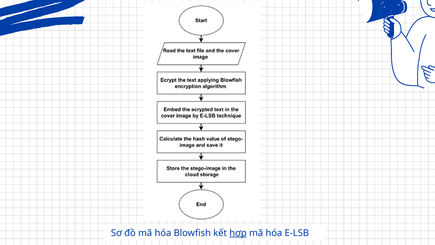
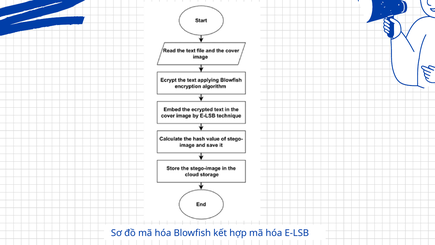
hợp underline: present -> none (238, 233)
